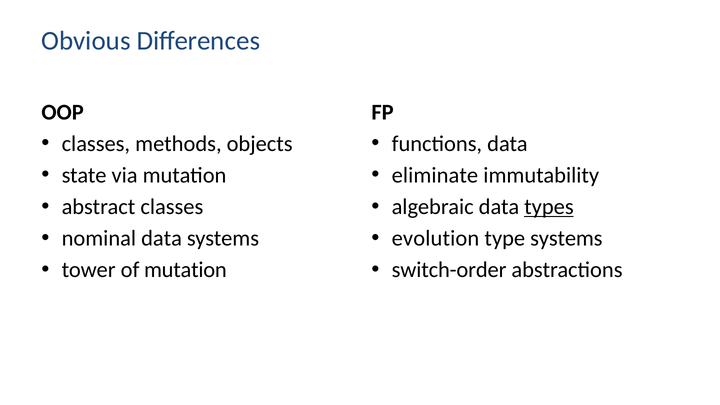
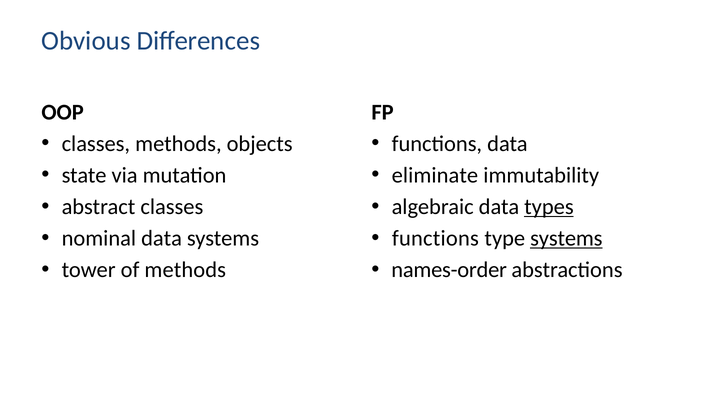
evolution: evolution -> functions (435, 238)
systems underline: none -> present (566, 238)
of mutation: mutation -> methods (185, 270)
switch-order: switch-order -> names-order (449, 270)
